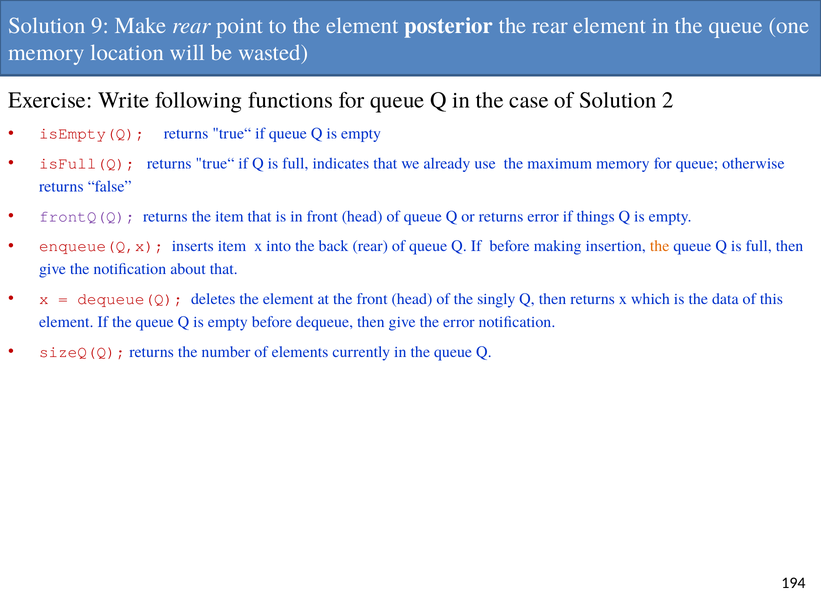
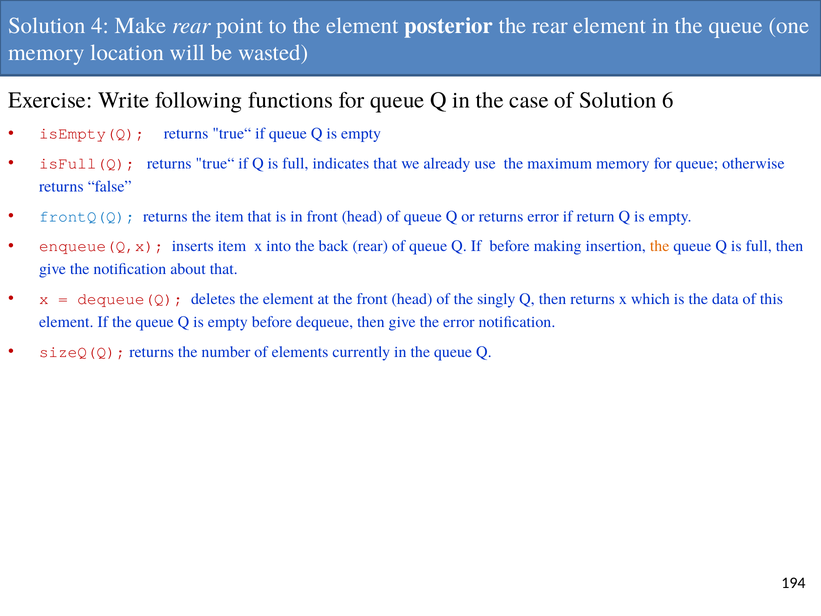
9: 9 -> 4 (100, 26)
2: 2 -> 6 (668, 100)
frontQ(Q colour: purple -> blue (87, 216)
things: things -> return (596, 216)
